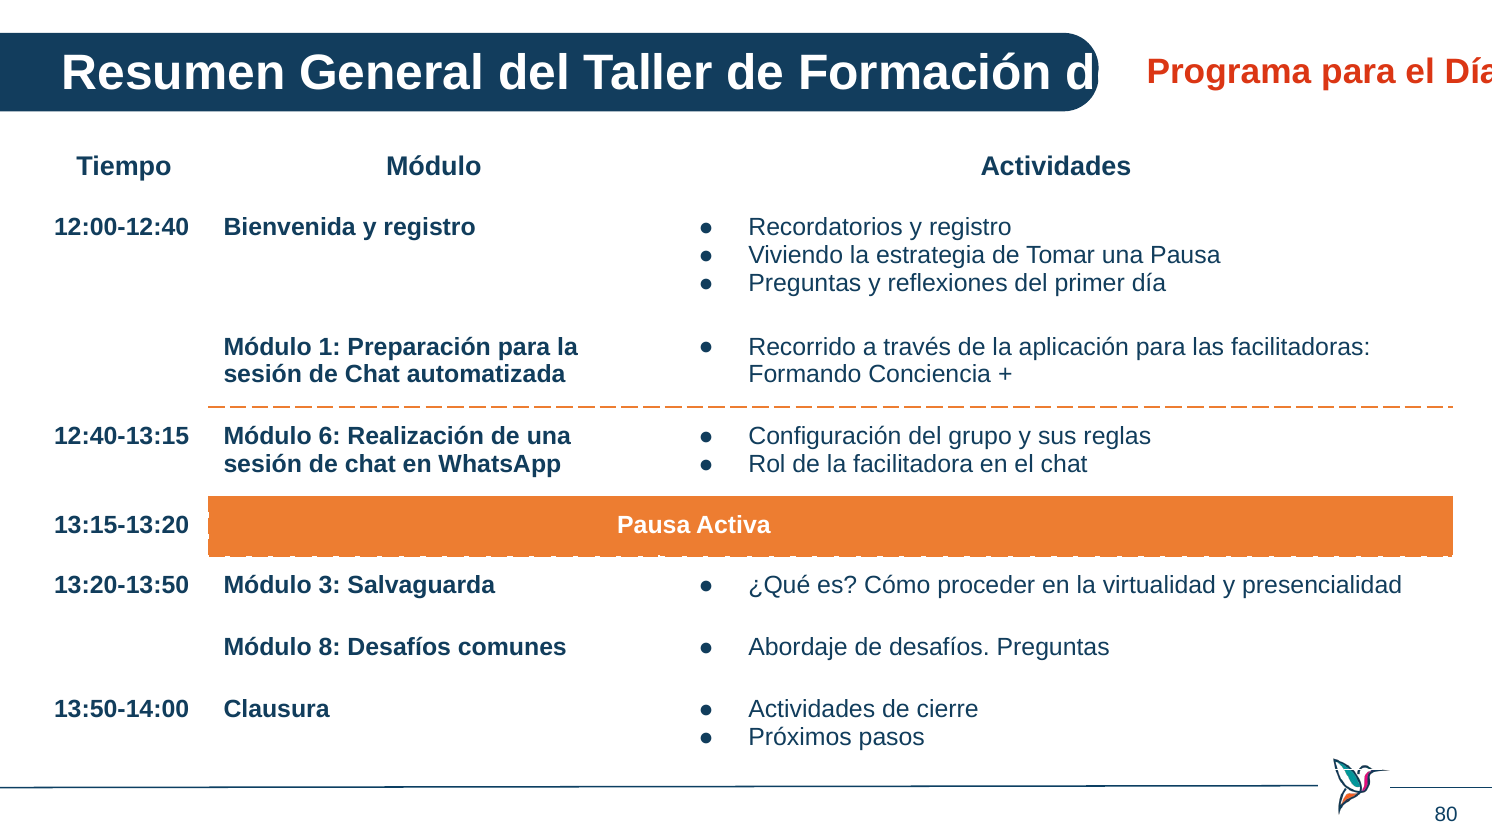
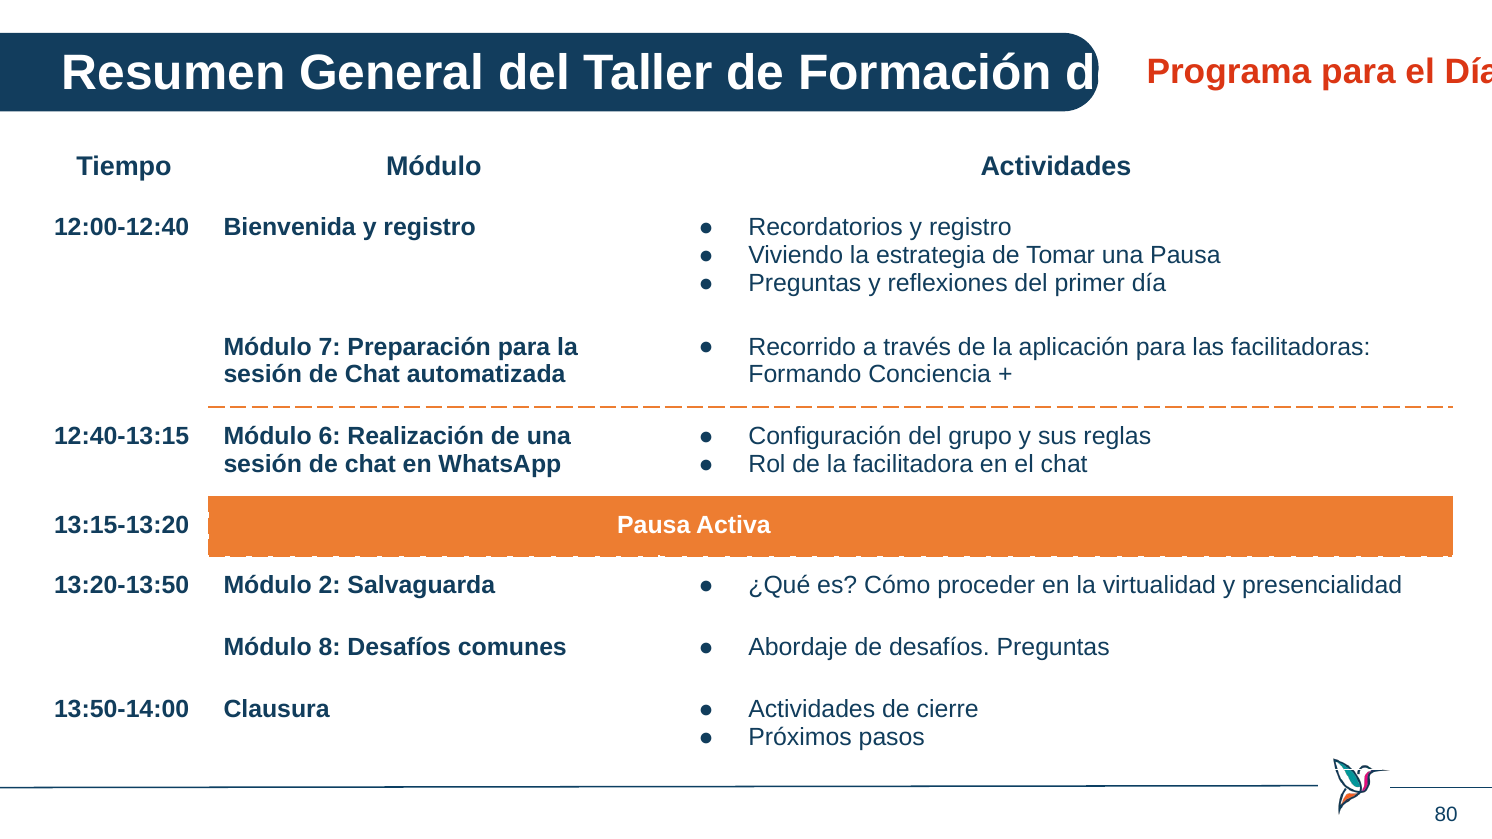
1: 1 -> 7 (330, 347)
Módulo 3: 3 -> 2 (330, 586)
